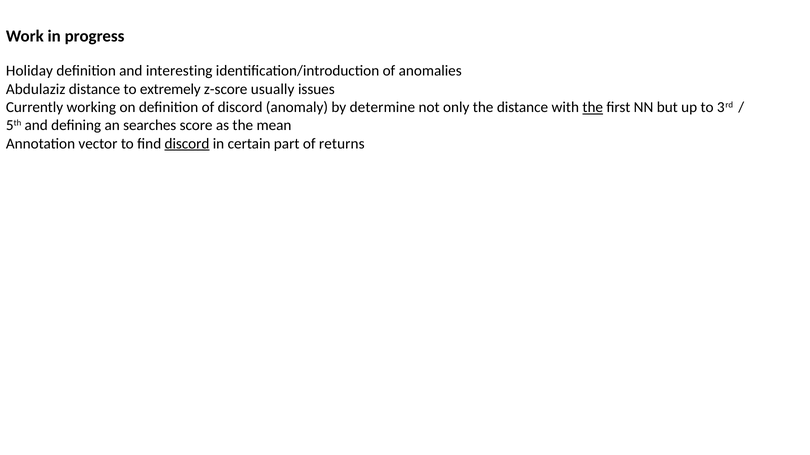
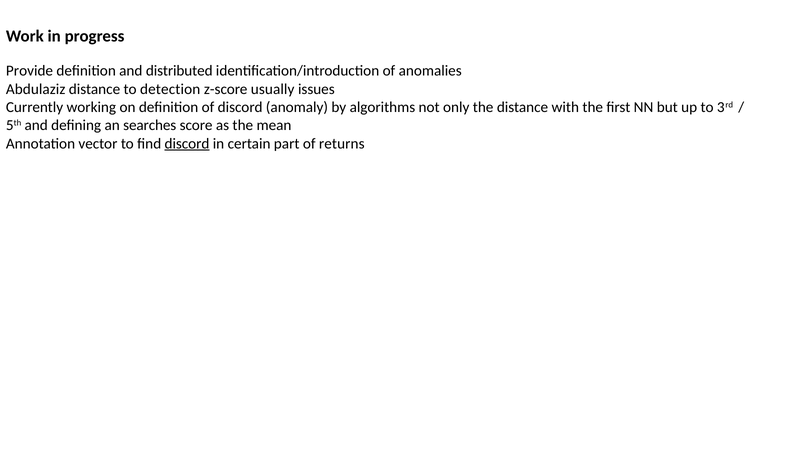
Holiday: Holiday -> Provide (30, 71)
interesting: interesting -> distributed (179, 71)
extremely: extremely -> detection (170, 89)
determine: determine -> algorithms (382, 107)
the underline: present -> none (593, 107)
